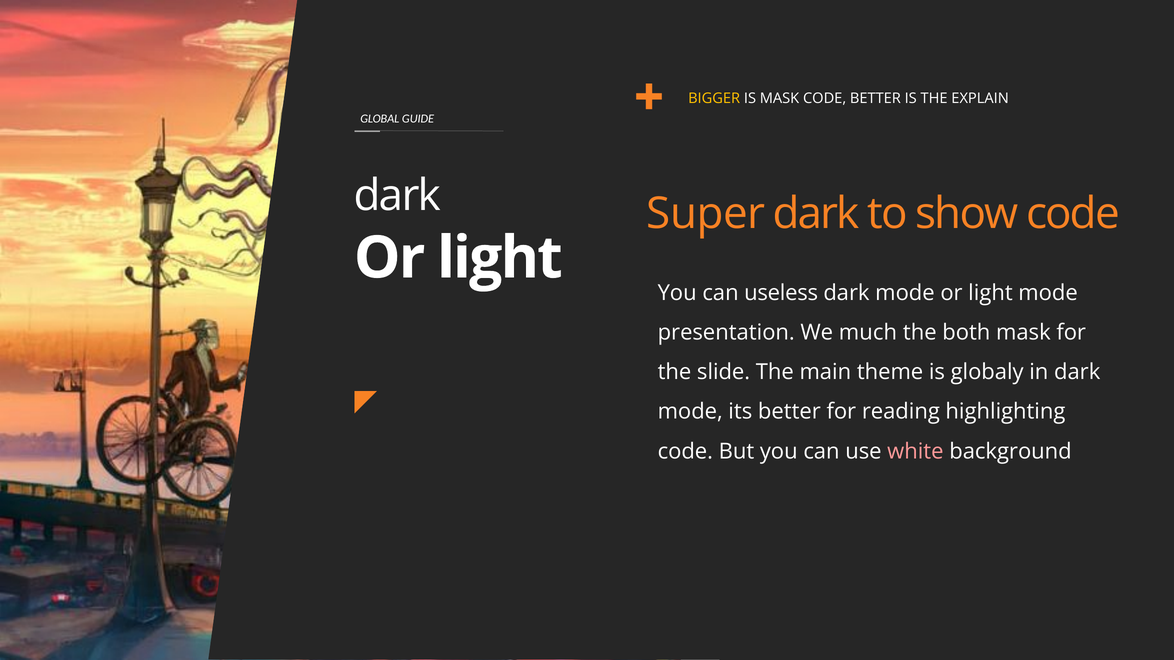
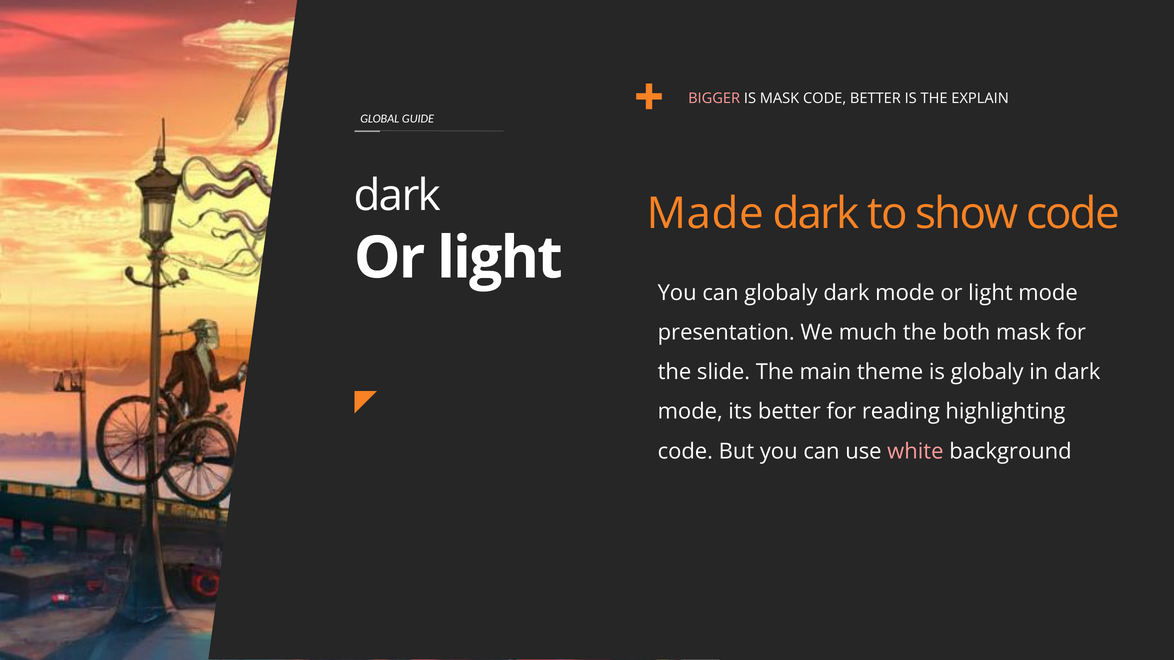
BIGGER colour: yellow -> pink (714, 98)
Super: Super -> Made (705, 214)
can useless: useless -> globaly (781, 293)
